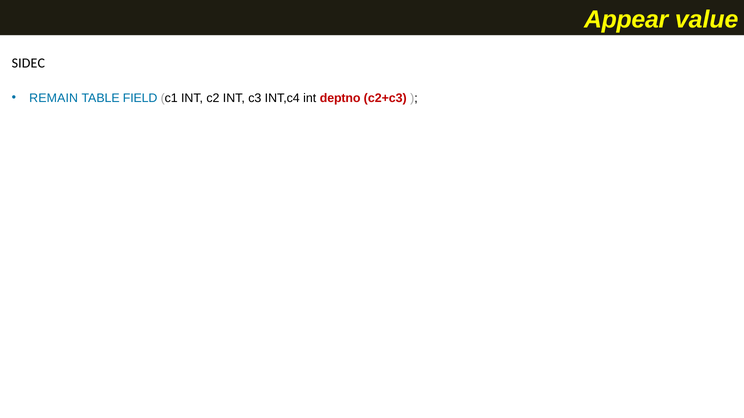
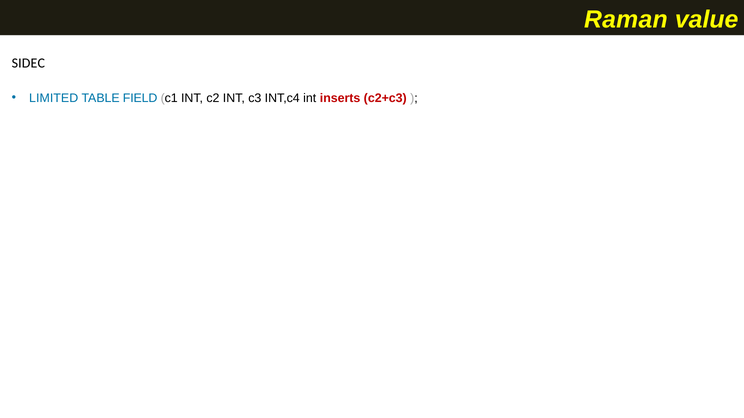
Appear: Appear -> Raman (626, 19)
REMAIN: REMAIN -> LIMITED (54, 98)
deptno: deptno -> inserts (340, 98)
